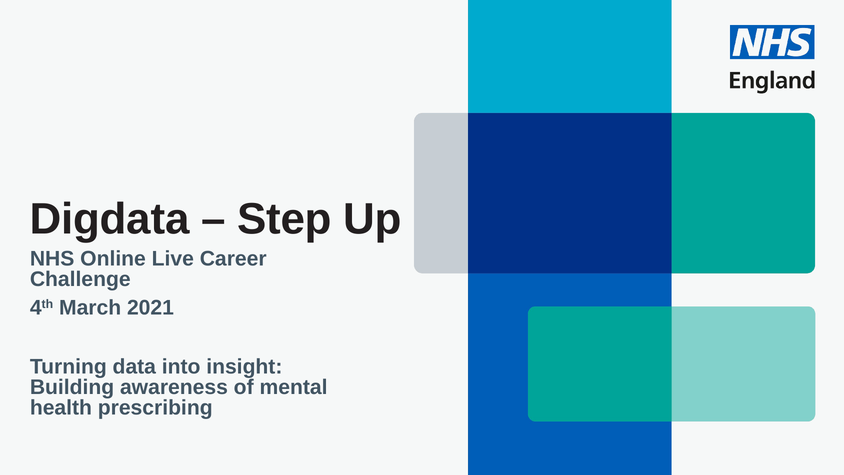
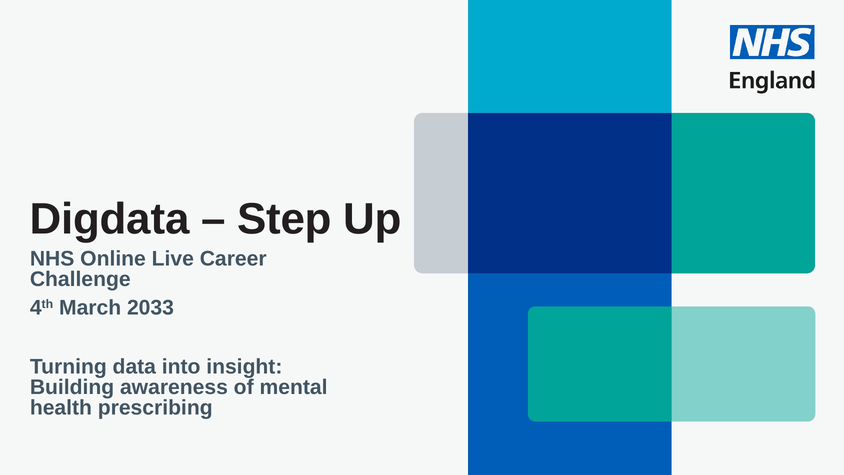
2021: 2021 -> 2033 (150, 308)
